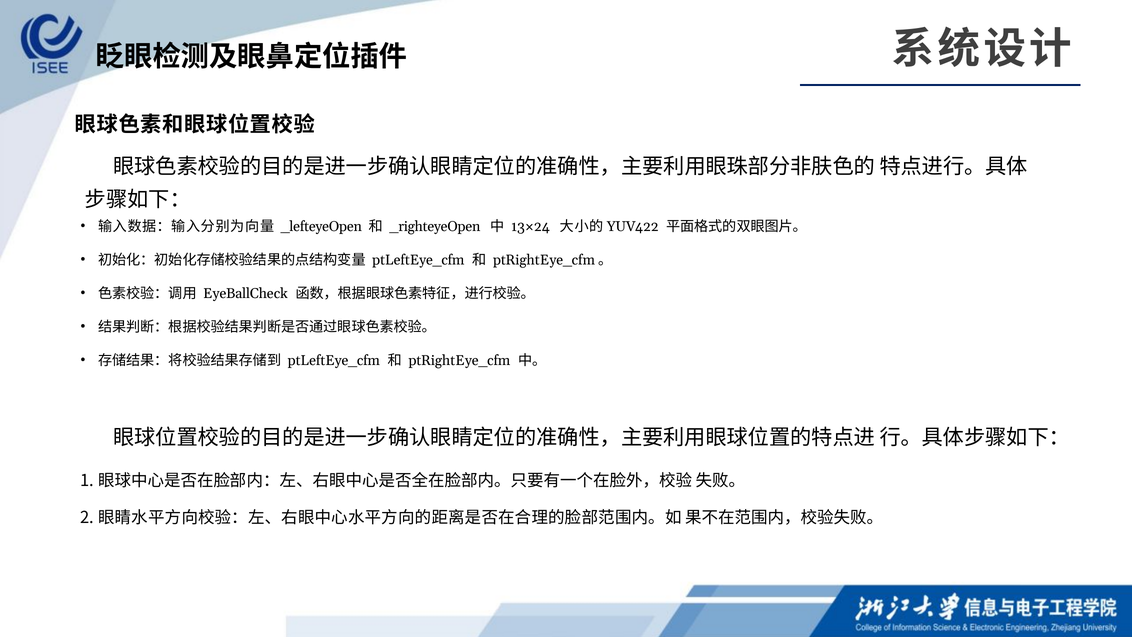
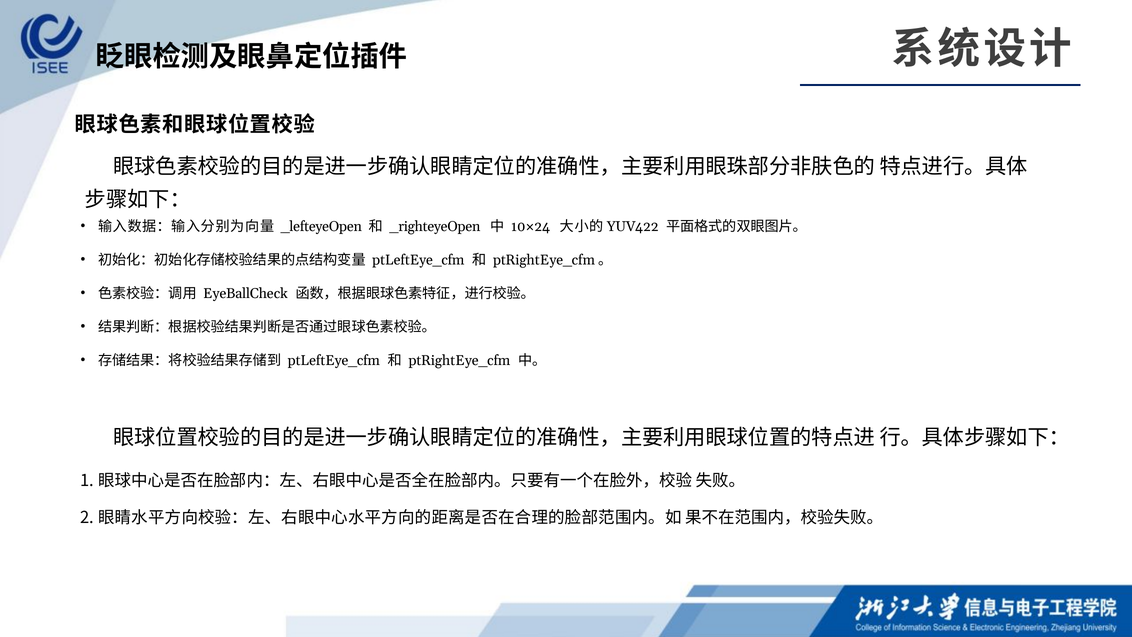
13×24: 13×24 -> 10×24 (531, 227)
